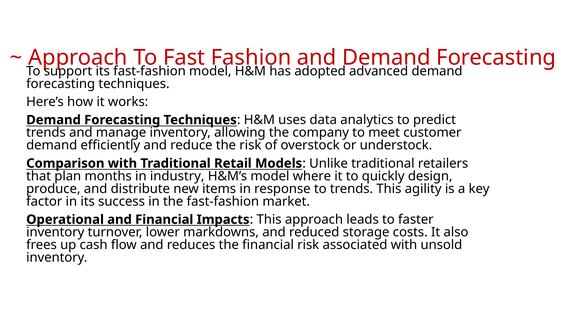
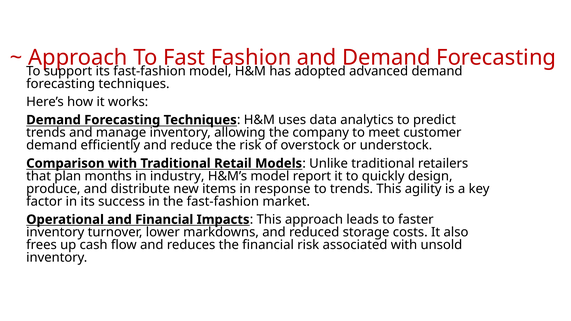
where: where -> report (312, 176)
